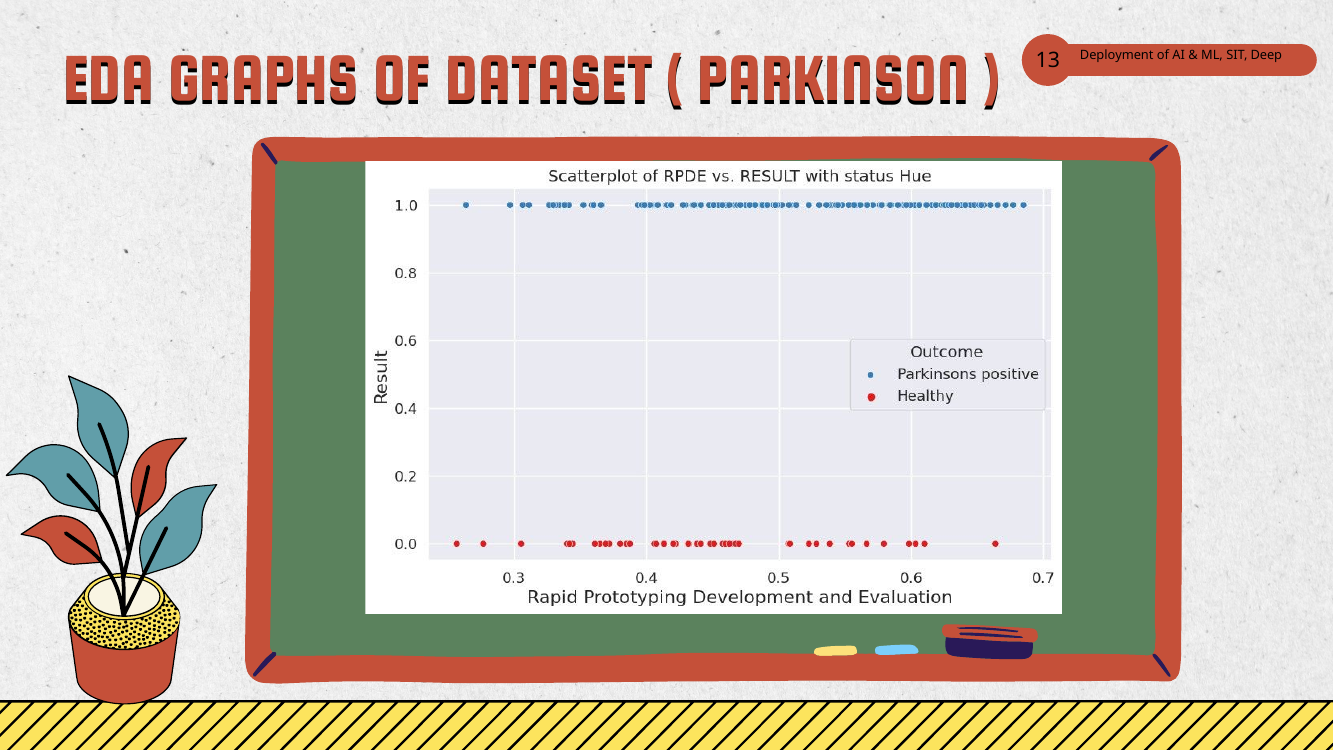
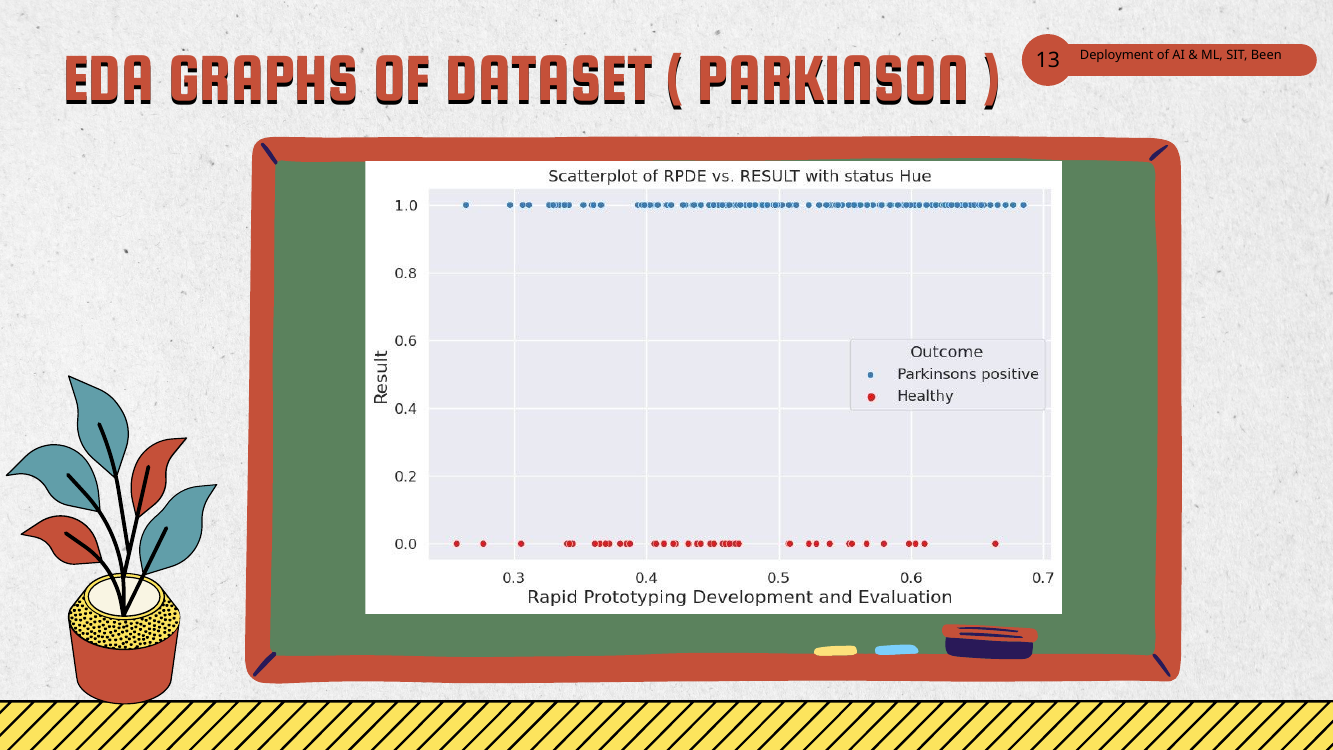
Deep: Deep -> Been (1266, 55)
